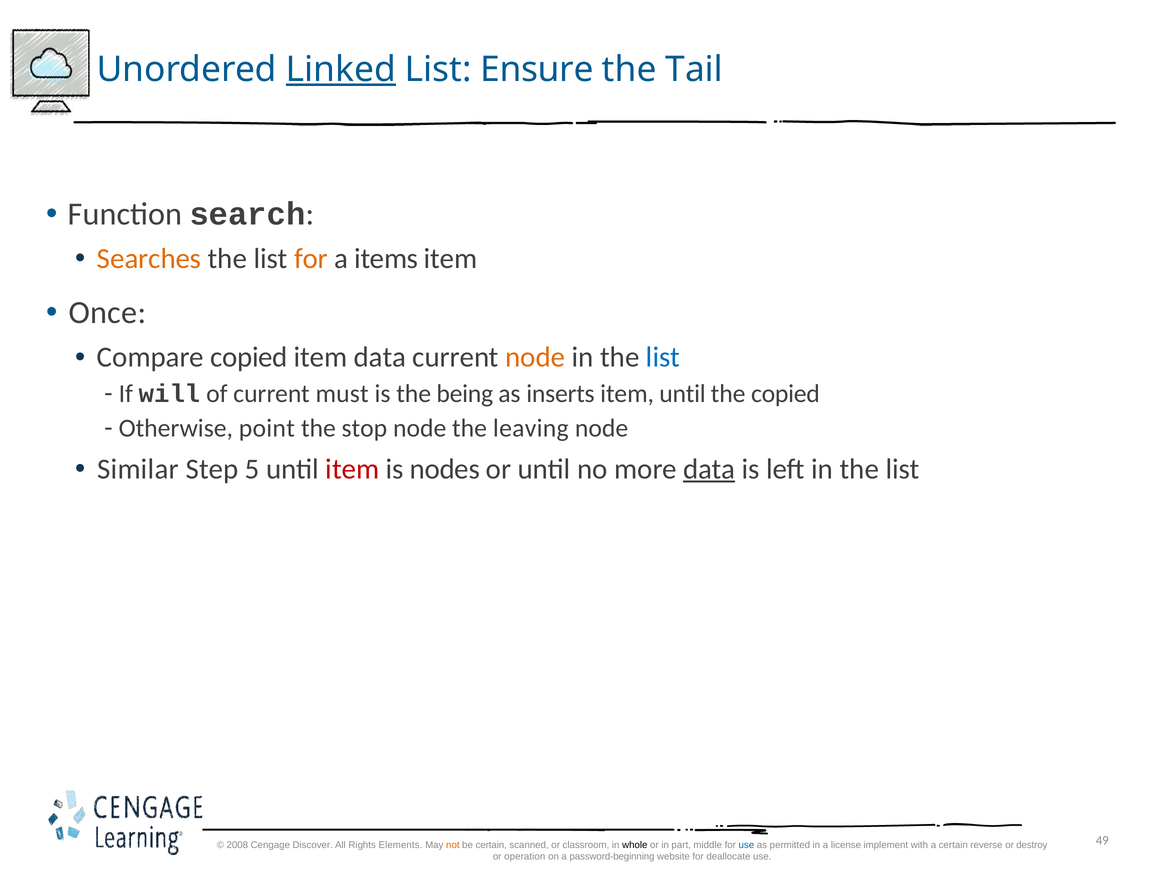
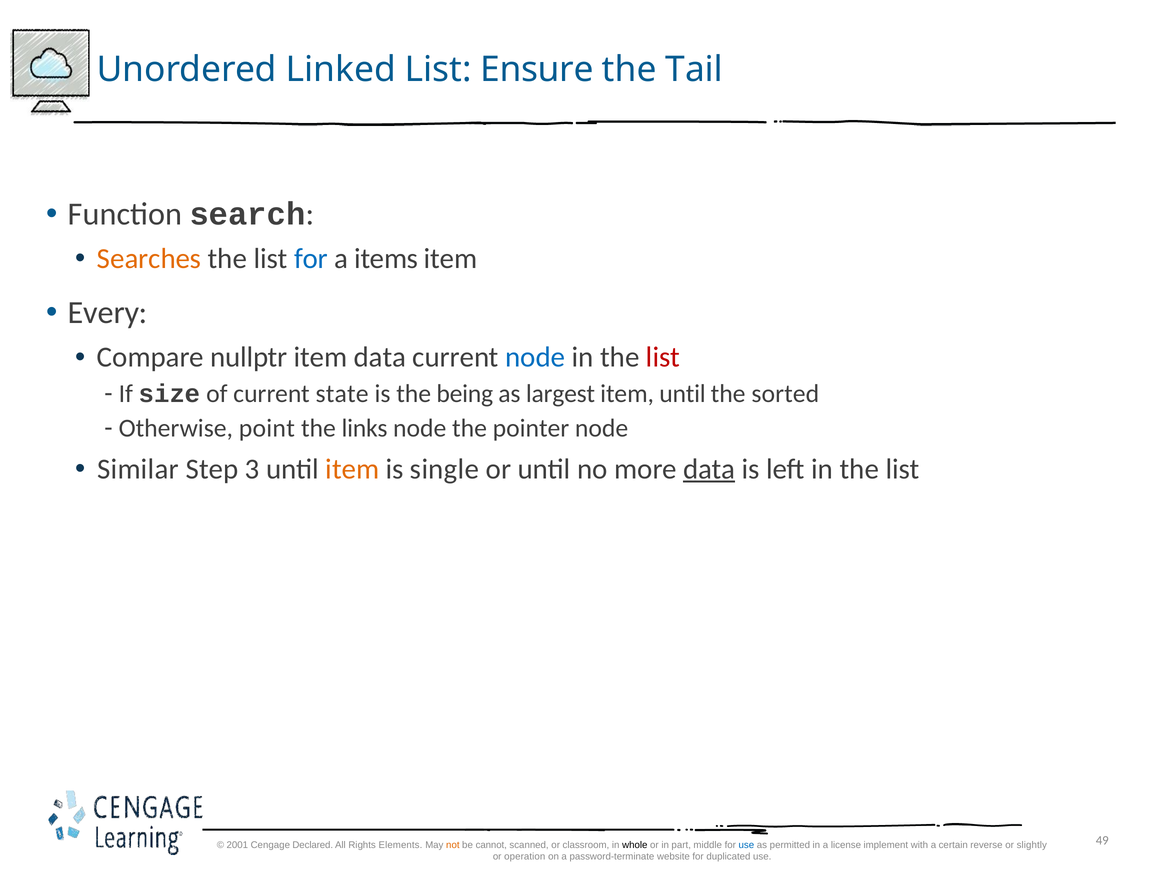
Linked underline: present -> none (341, 69)
for colour: orange -> blue (311, 258)
Once: Once -> Every (108, 312)
Compare copied: copied -> nullptr (249, 357)
node colour: orange -> blue (535, 357)
list colour: blue -> red (663, 357)
will: will -> size (170, 393)
must: must -> state (342, 393)
inserts: inserts -> largest (560, 393)
the copied: copied -> sorted (785, 393)
stop: stop -> links (365, 428)
leaving: leaving -> pointer (531, 428)
5: 5 -> 3 (252, 469)
item colour: red -> orange (352, 469)
nodes: nodes -> single (444, 469)
2008: 2008 -> 2001 (237, 844)
Discover: Discover -> Declared (313, 844)
be certain: certain -> cannot (491, 844)
destroy: destroy -> slightly (1032, 844)
password-beginning: password-beginning -> password-terminate (612, 856)
deallocate: deallocate -> duplicated (728, 856)
